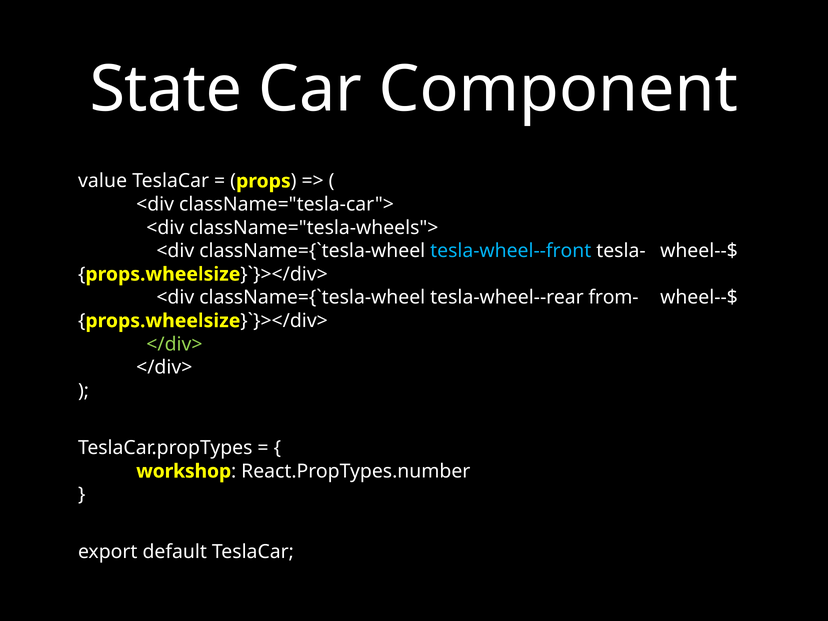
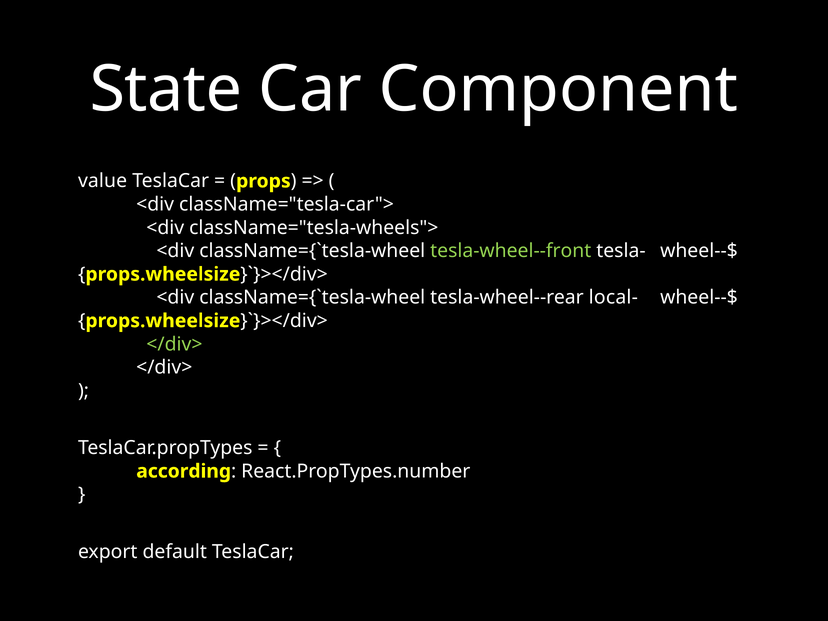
tesla-wheel--front colour: light blue -> light green (511, 251)
from-: from- -> local- (613, 298)
workshop: workshop -> according (184, 471)
